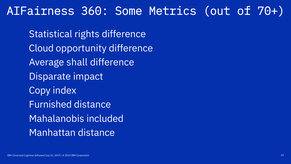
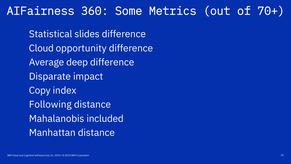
rights: rights -> slides (87, 34)
shall: shall -> deep (77, 62)
Furnished: Furnished -> Following (50, 104)
